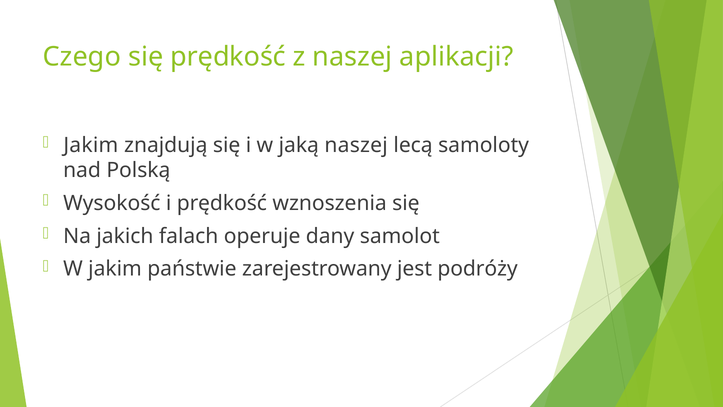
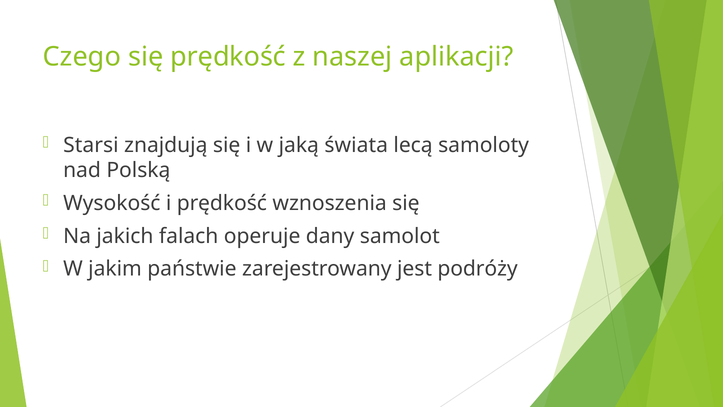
Jakim: Jakim -> Starsi (91, 145)
jaką naszej: naszej -> świata (356, 145)
